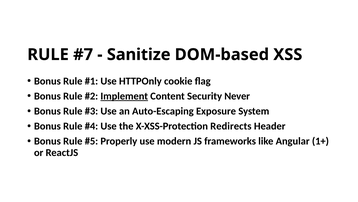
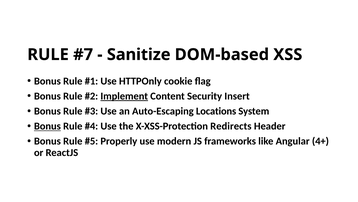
Never: Never -> Insert (237, 96)
Exposure: Exposure -> Locations (216, 111)
Bonus underline: none -> present (47, 126)
1+: 1+ -> 4+ (320, 141)
